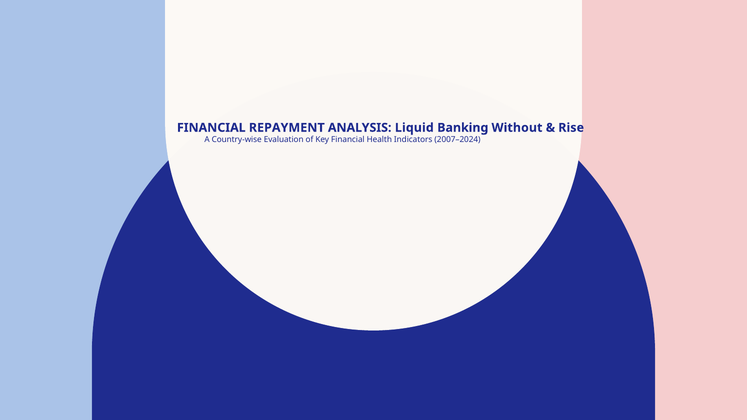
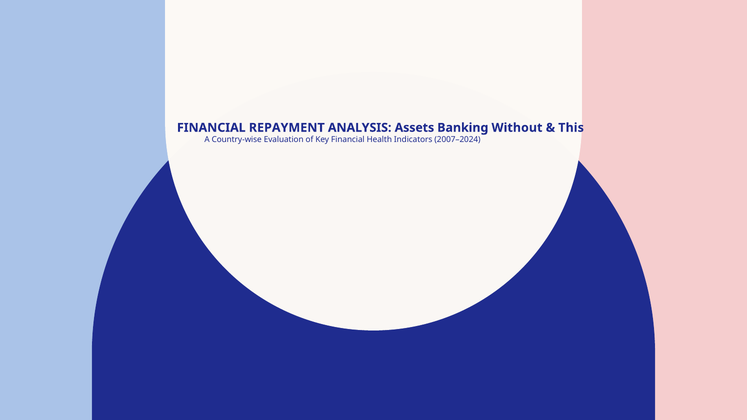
Liquid: Liquid -> Assets (414, 128)
Rise: Rise -> This (571, 128)
